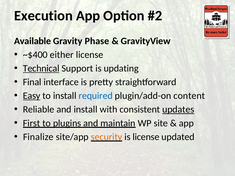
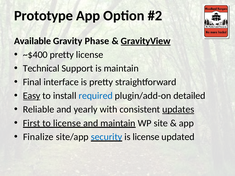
Execution: Execution -> Prototype (43, 16)
GravityView underline: none -> present (146, 41)
~$400 either: either -> pretty (62, 55)
Technical underline: present -> none (41, 68)
is updating: updating -> maintain (121, 68)
content: content -> detailed (189, 96)
and install: install -> yearly (86, 110)
to plugins: plugins -> license (67, 123)
security colour: orange -> blue (107, 137)
